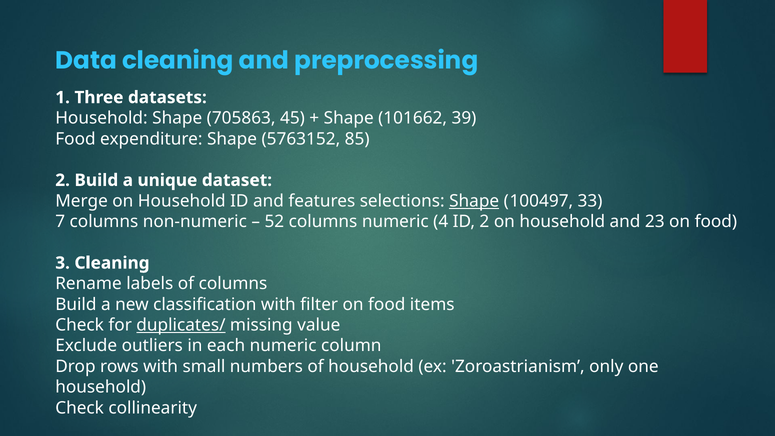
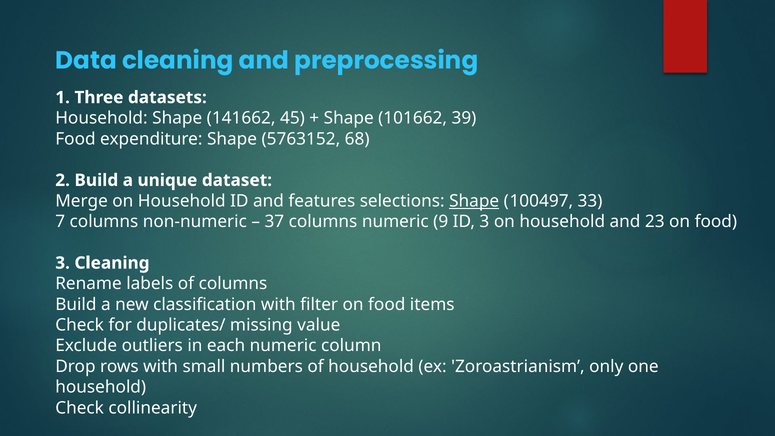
705863: 705863 -> 141662 (241, 118)
85: 85 -> 68 (357, 139)
52: 52 -> 37 (274, 222)
4: 4 -> 9 (441, 222)
ID 2: 2 -> 3 (484, 222)
duplicates/ underline: present -> none (181, 325)
